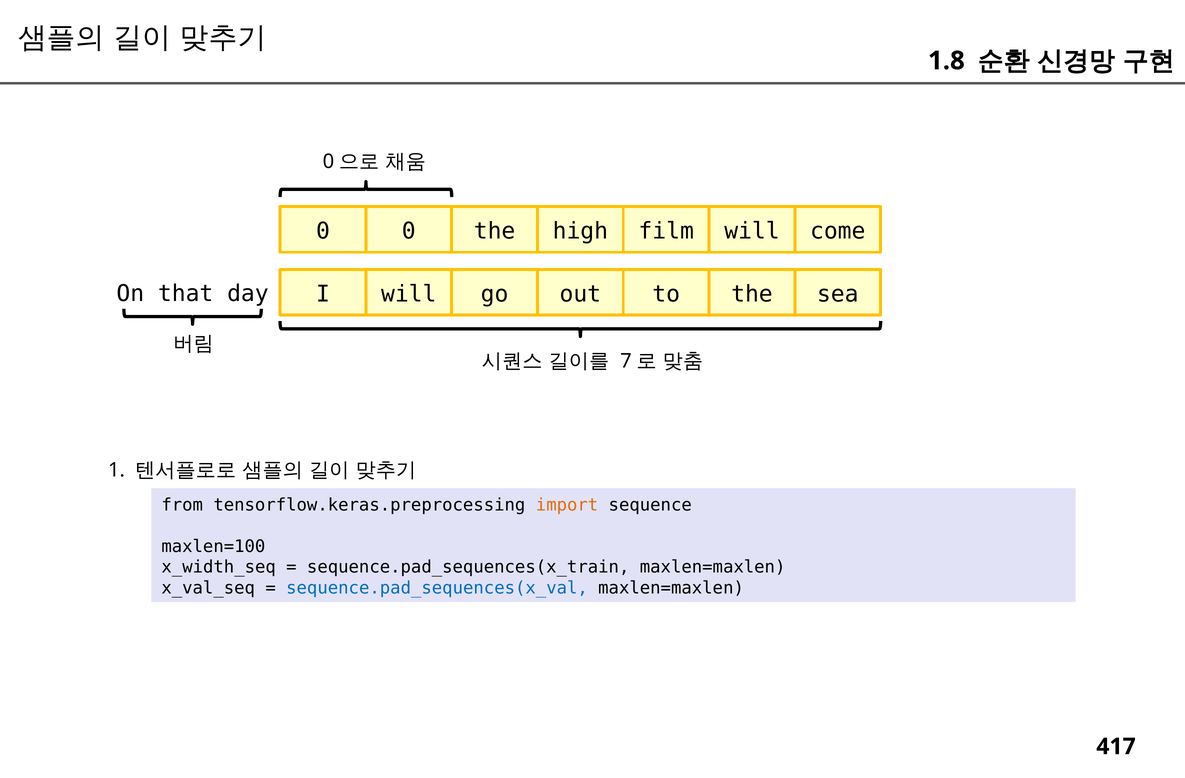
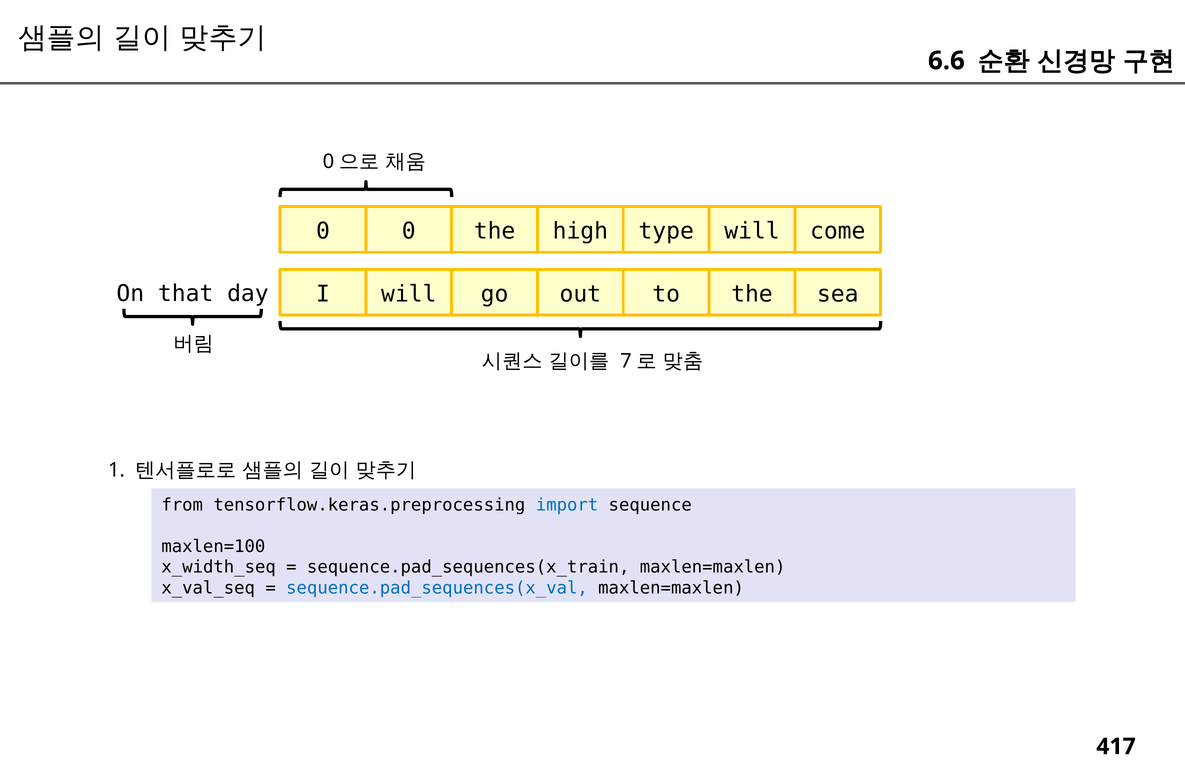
1.8: 1.8 -> 6.6 (946, 61)
film: film -> type (666, 231)
import colour: orange -> blue (567, 505)
